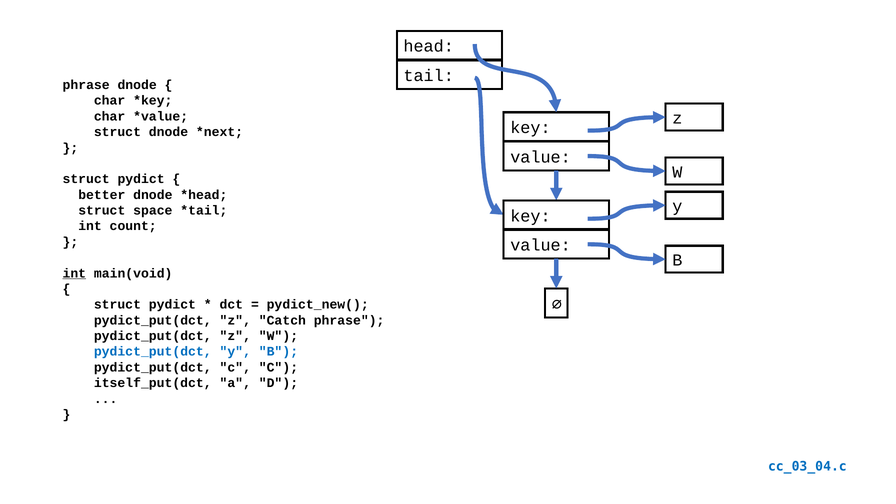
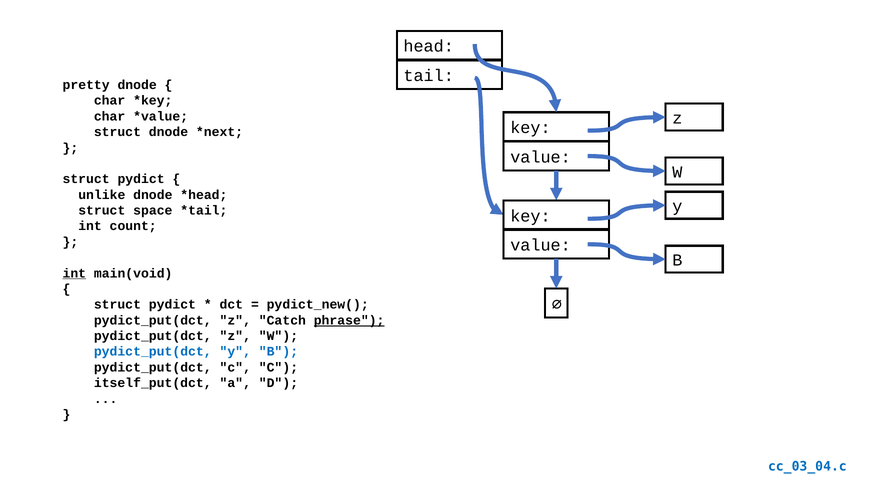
phrase: phrase -> pretty (86, 85)
better: better -> unlike (102, 195)
phrase underline: none -> present (349, 320)
